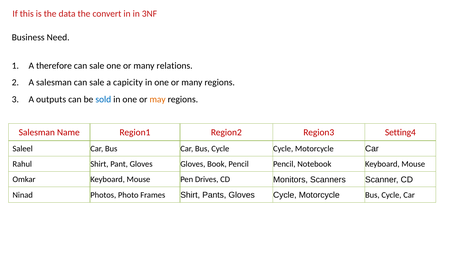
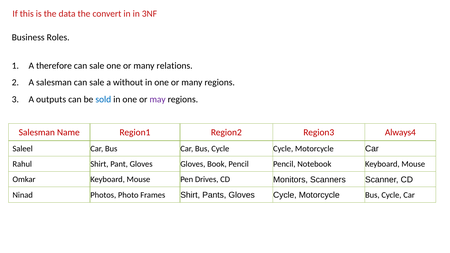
Need: Need -> Roles (58, 38)
capicity: capicity -> without (128, 83)
may colour: orange -> purple (158, 99)
Setting4: Setting4 -> Always4 (400, 133)
